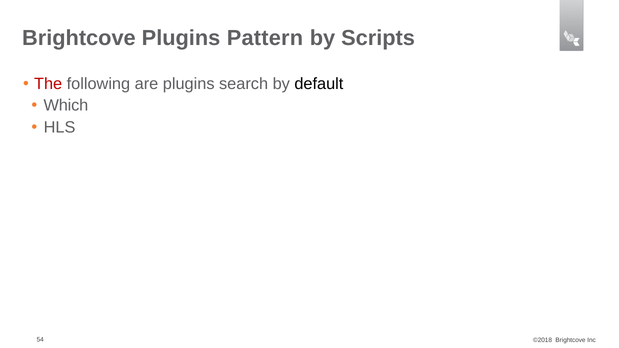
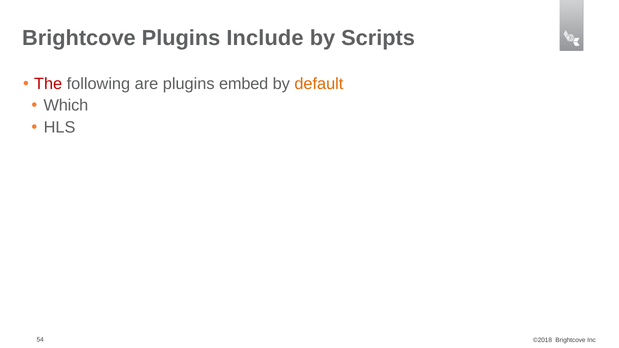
Pattern: Pattern -> Include (265, 38)
search: search -> embed (244, 84)
default colour: black -> orange (319, 84)
